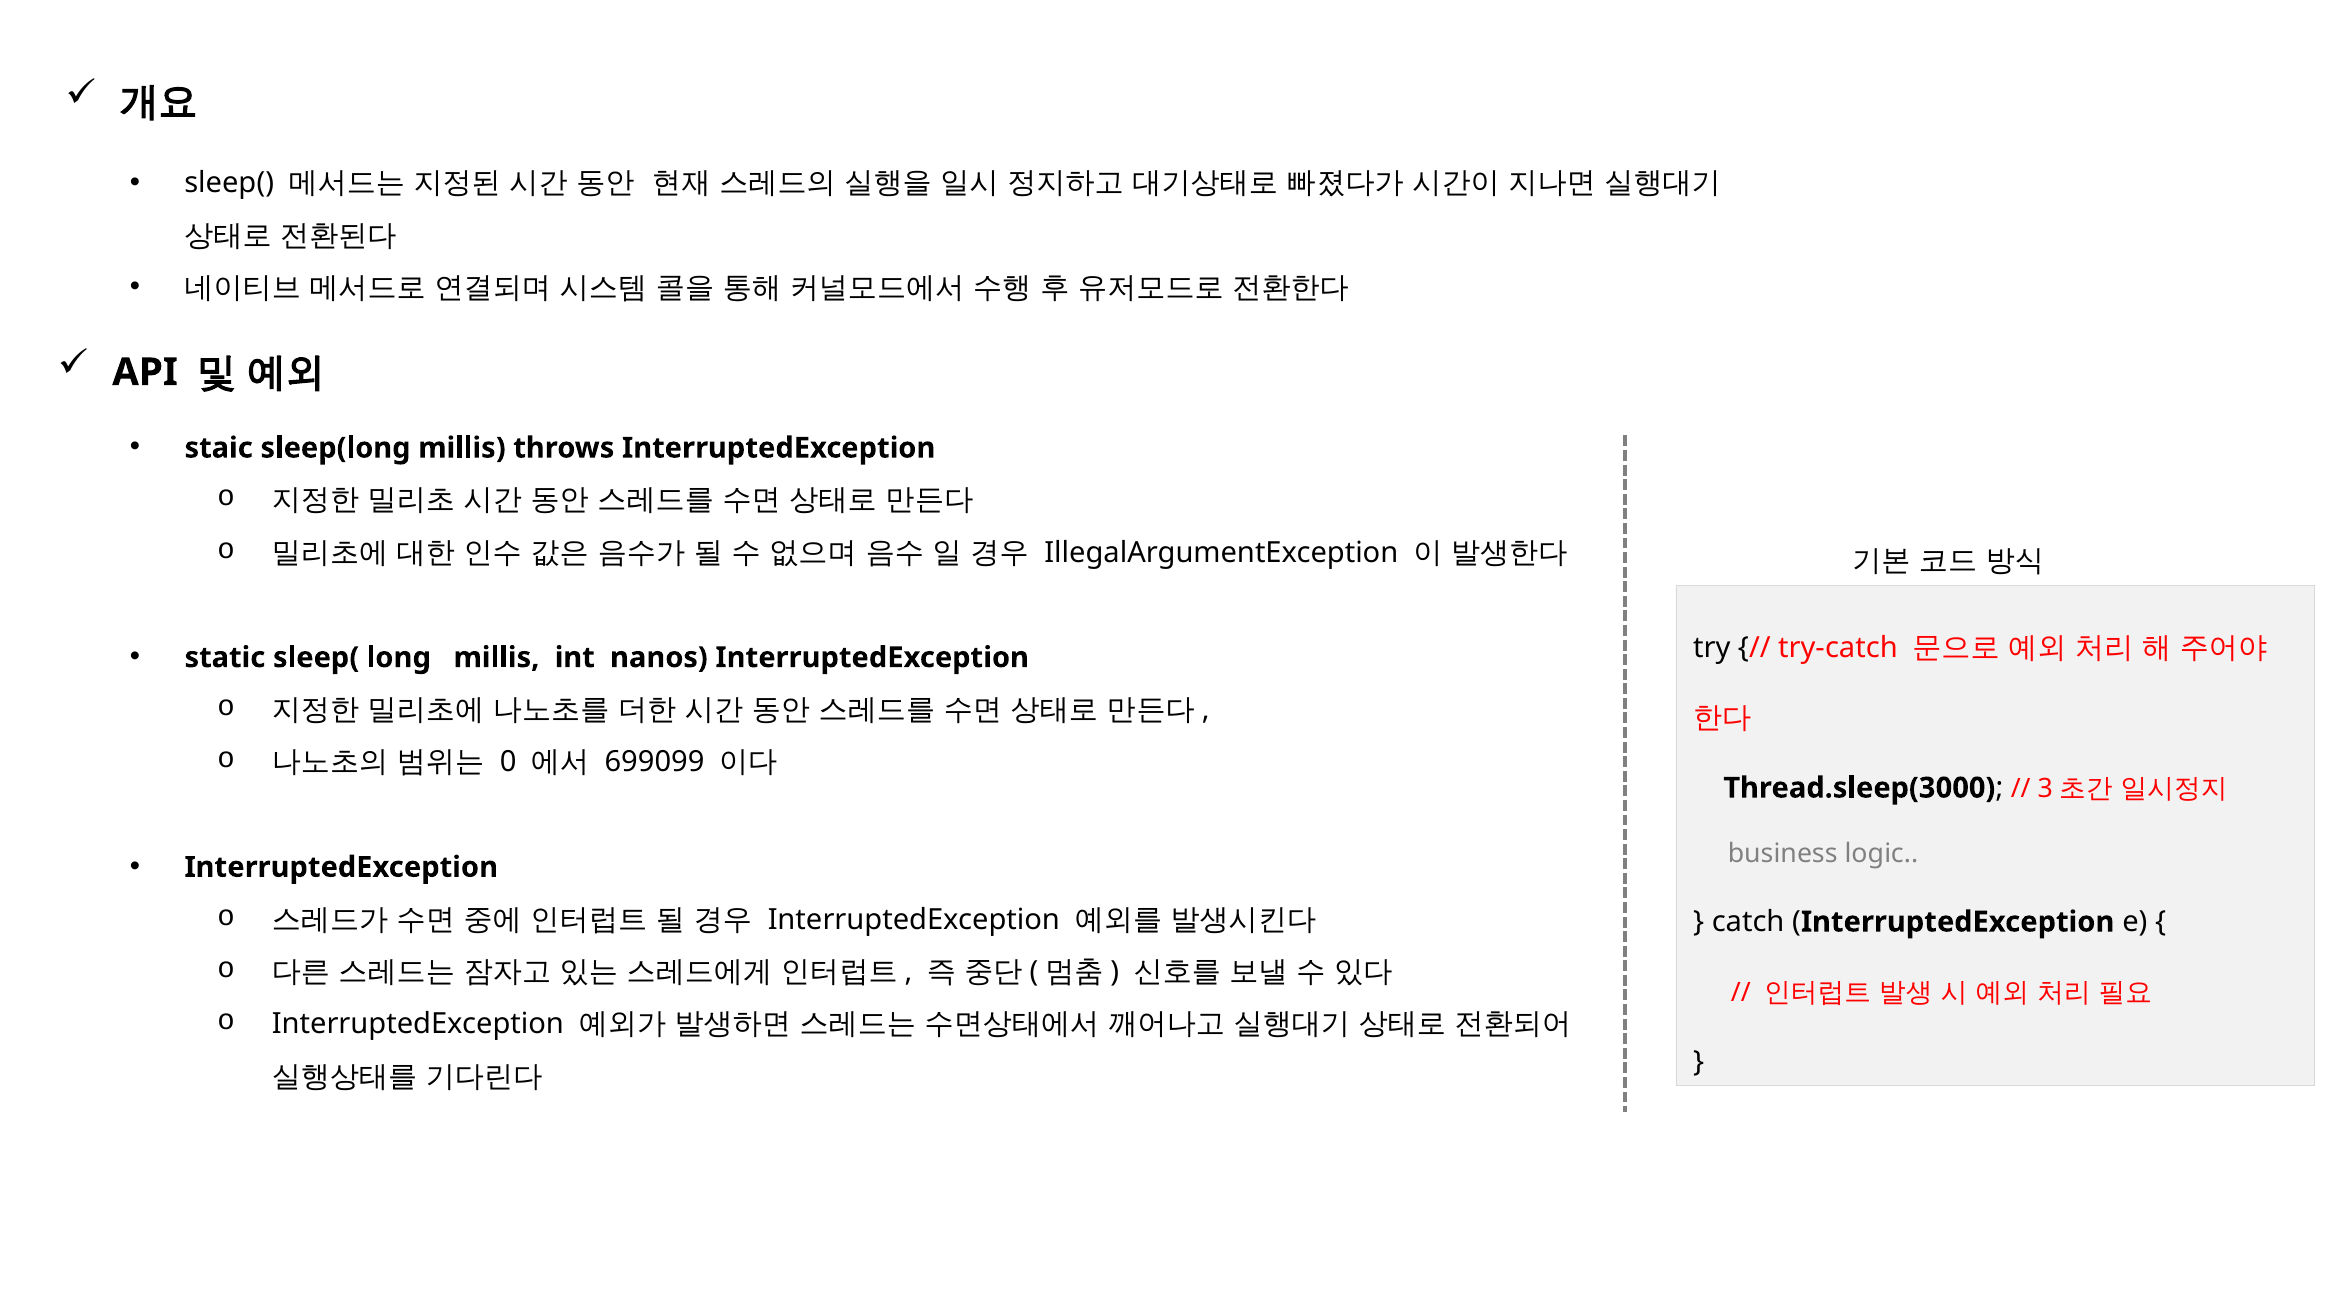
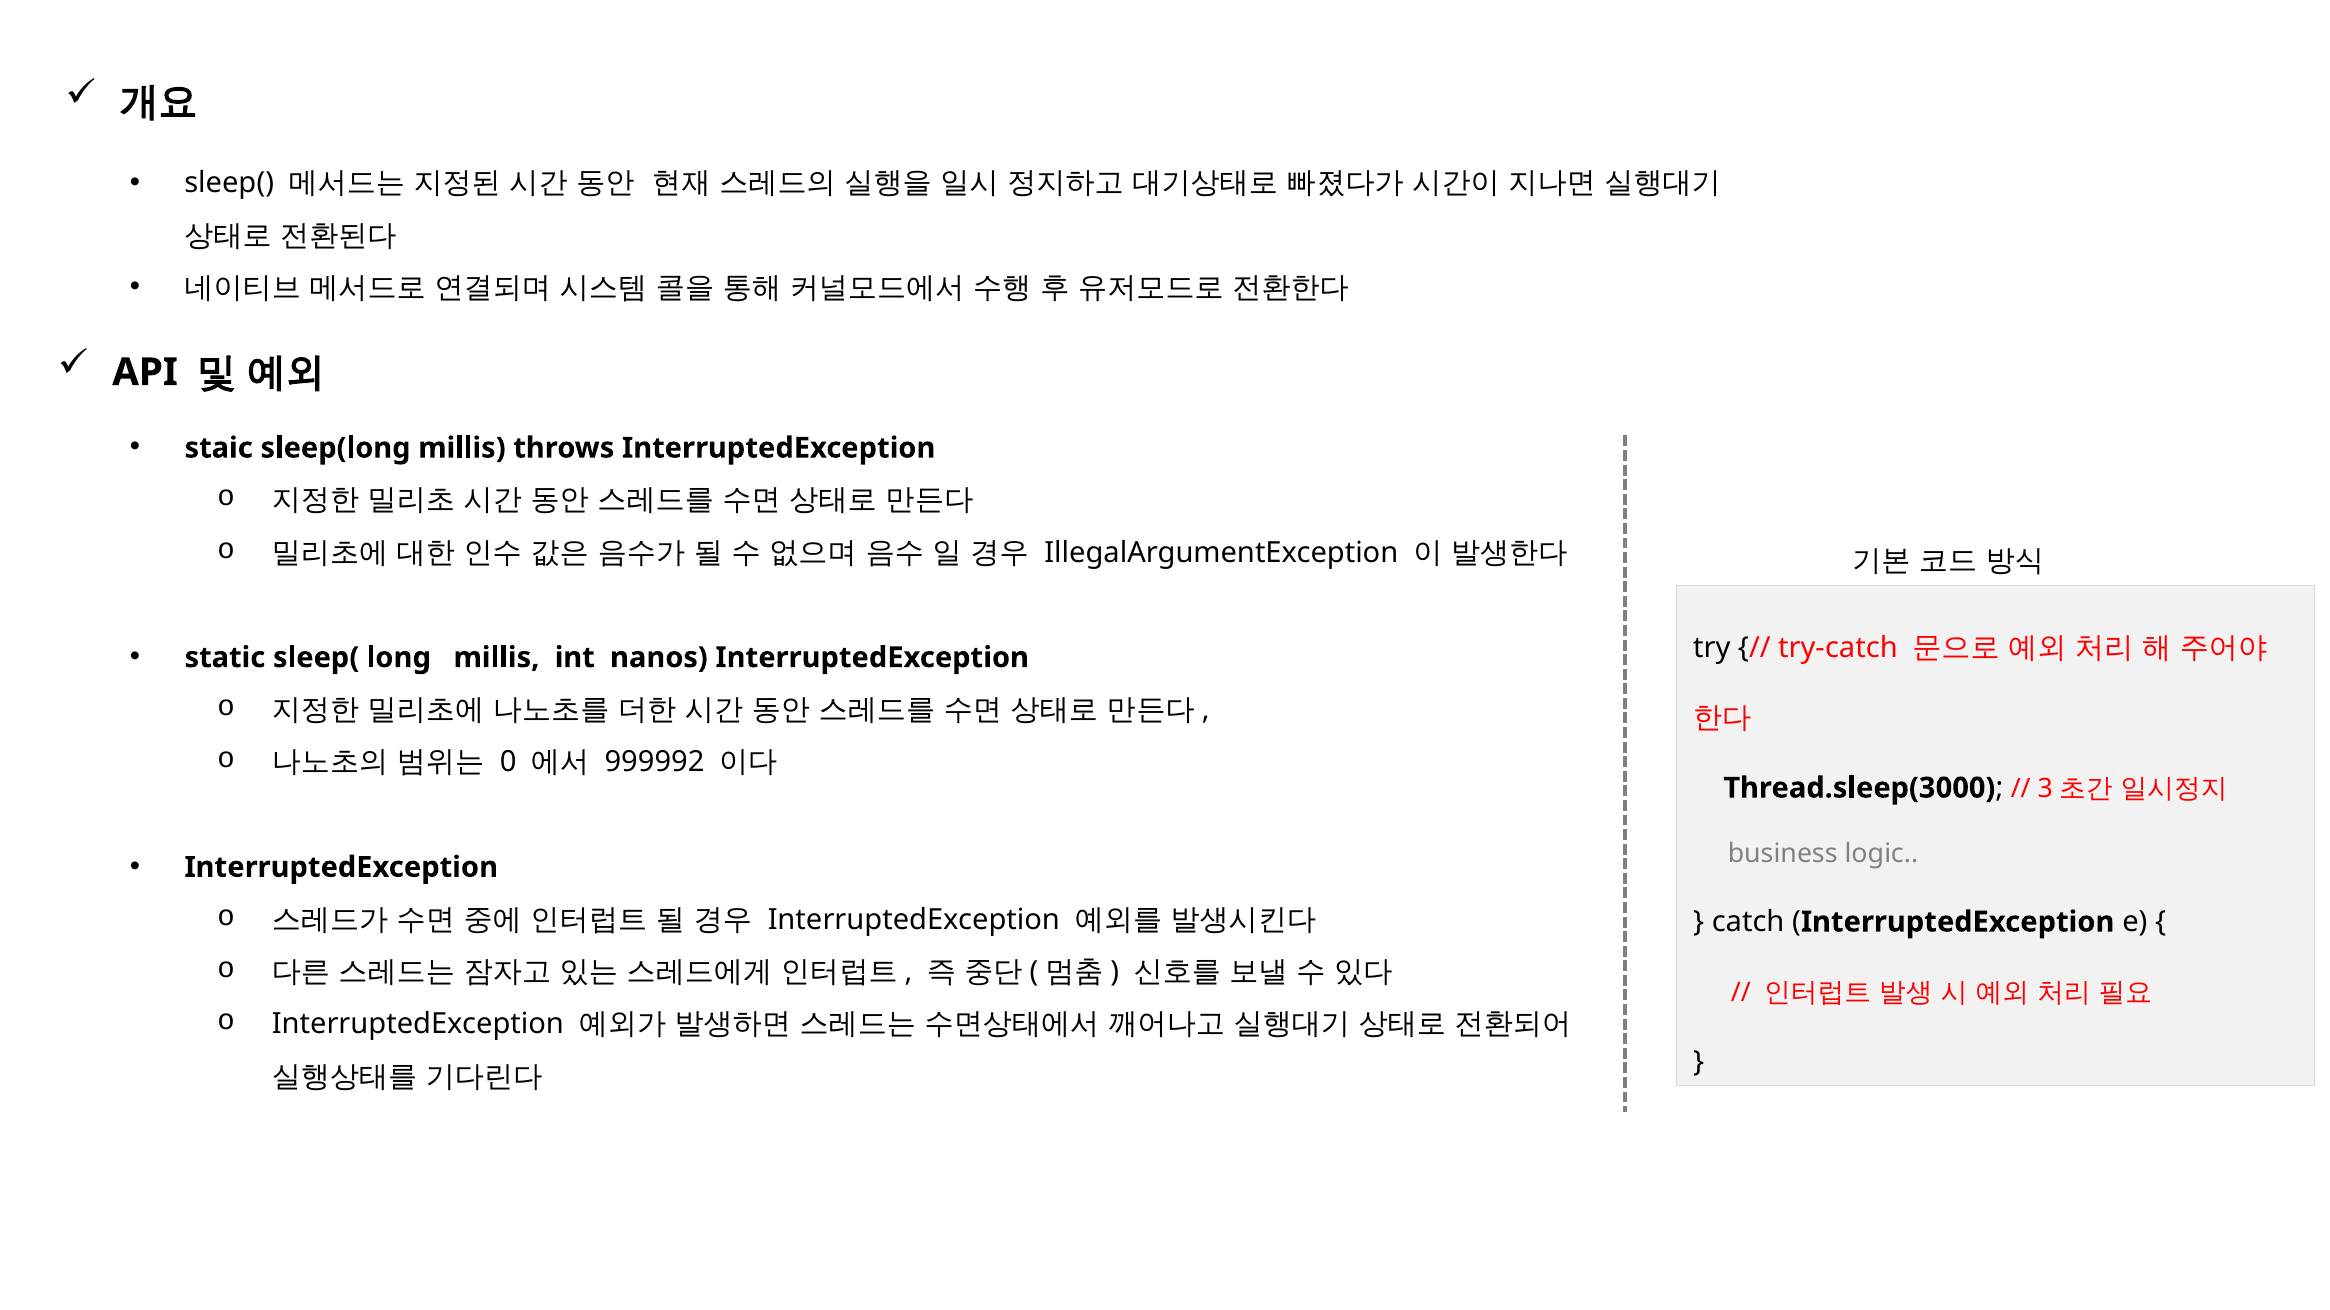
699099: 699099 -> 999992 (655, 763)
